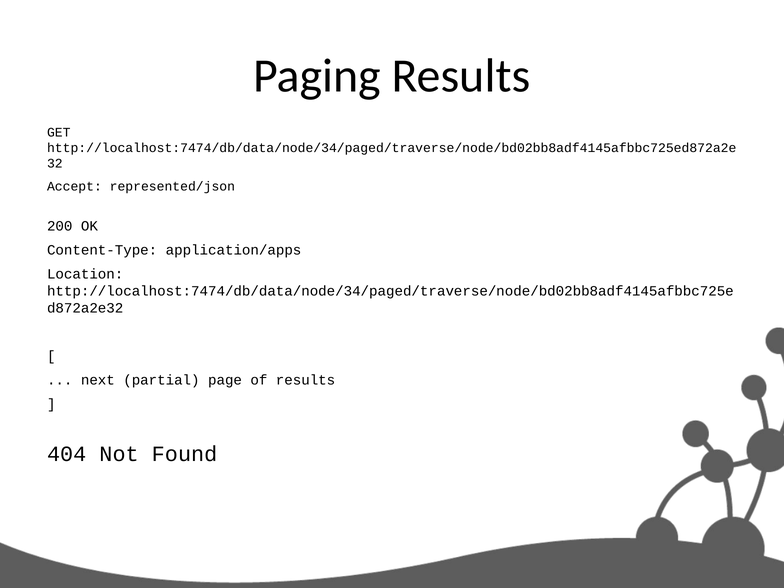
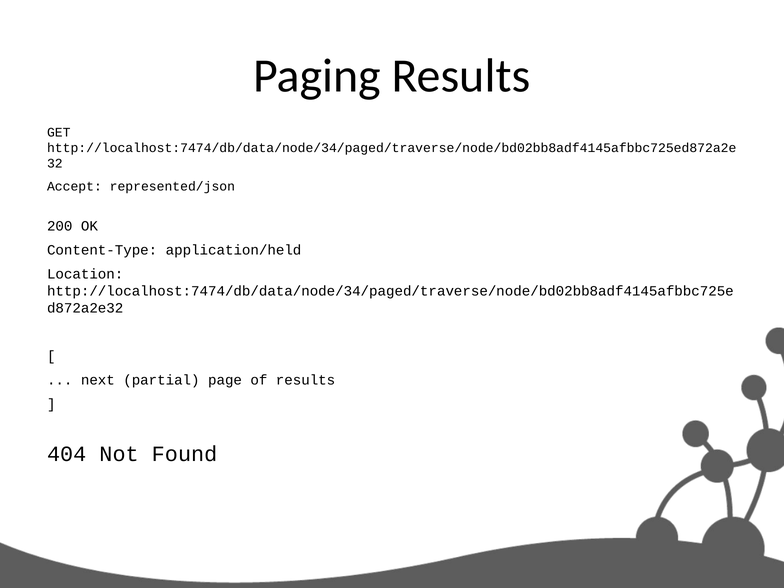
application/apps: application/apps -> application/held (234, 250)
